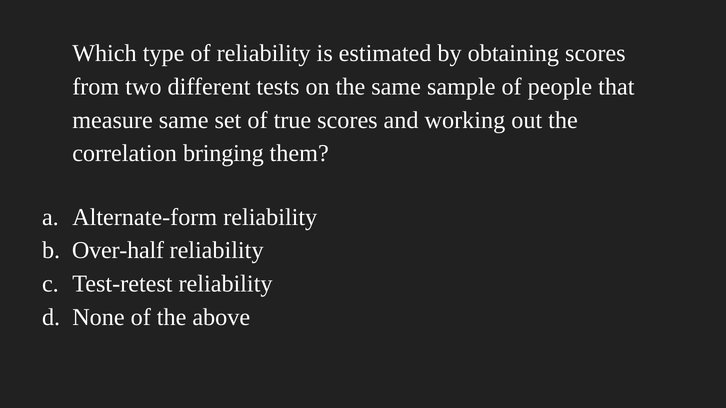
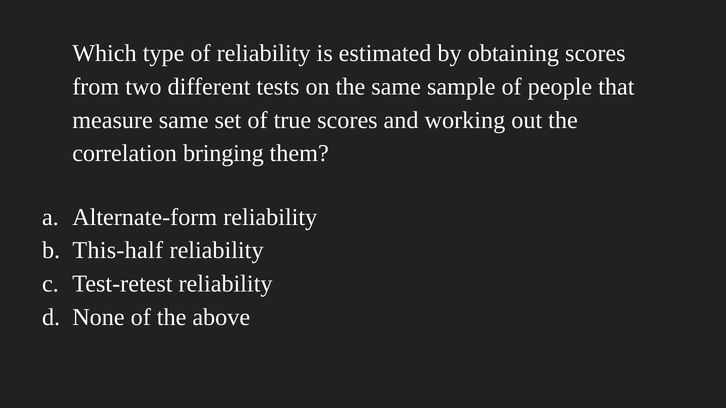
Over-half: Over-half -> This-half (118, 251)
